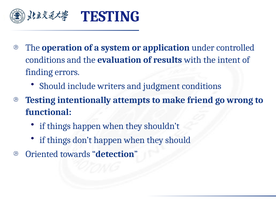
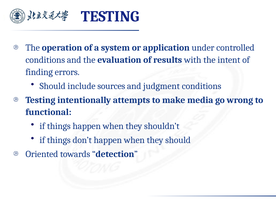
writers: writers -> sources (111, 86)
friend: friend -> media (200, 100)
